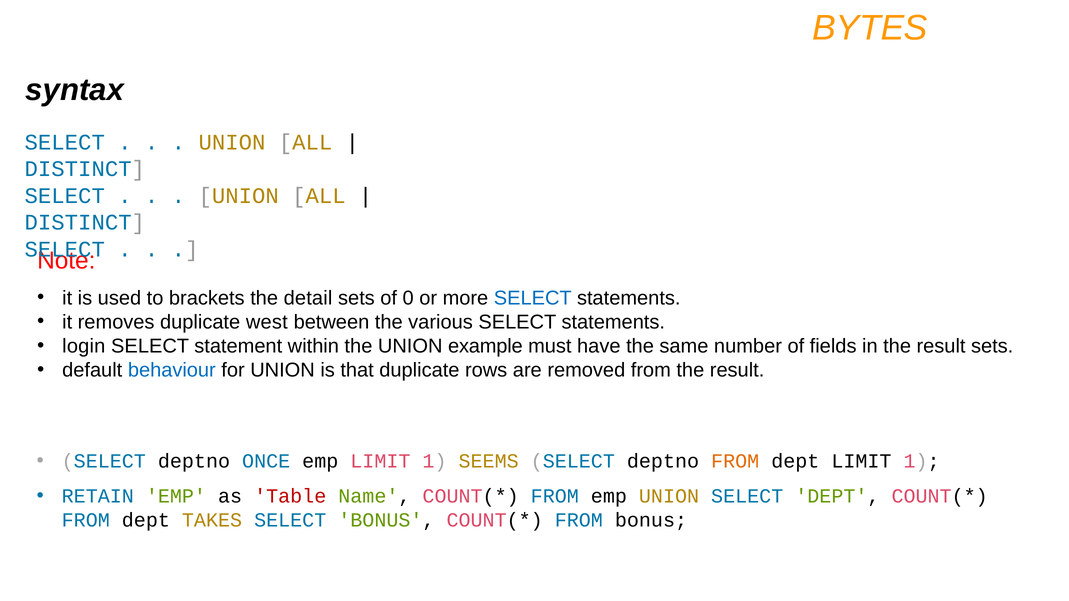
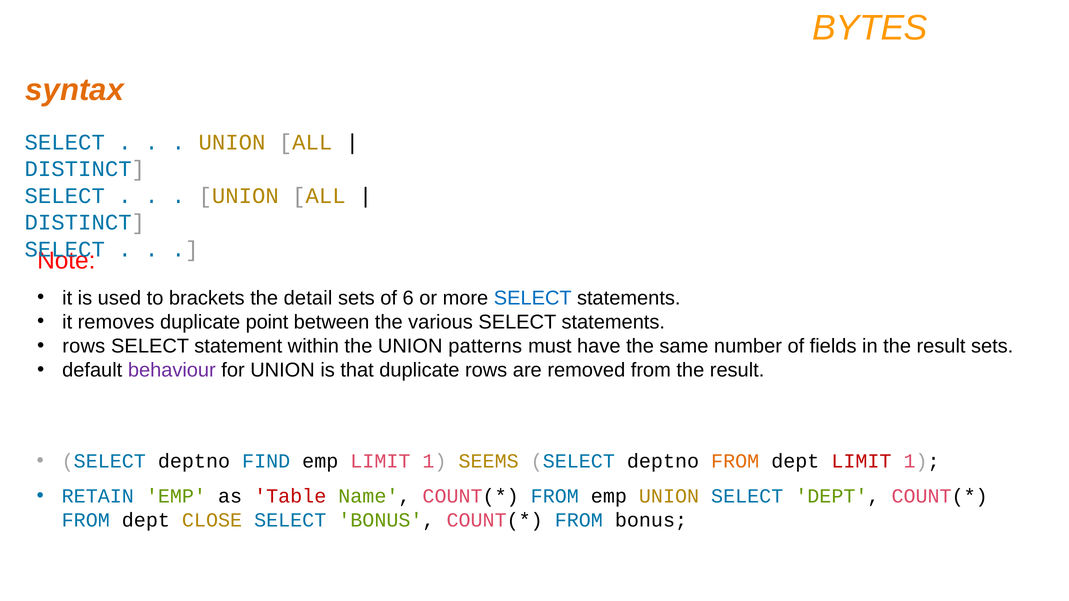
syntax colour: black -> orange (75, 90)
0: 0 -> 6 (408, 298)
west: west -> point (267, 322)
login: login -> rows (84, 346)
example: example -> patterns (485, 346)
behaviour colour: blue -> purple (172, 370)
ONCE: ONCE -> FIND (266, 462)
LIMIT colour: black -> red (861, 462)
TAKES: TAKES -> CLOSE (212, 520)
